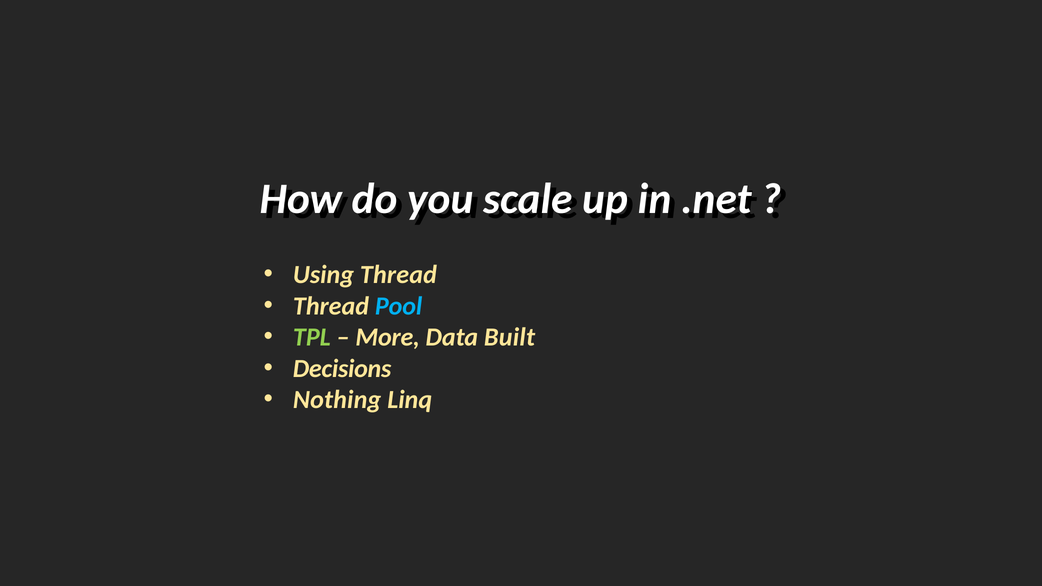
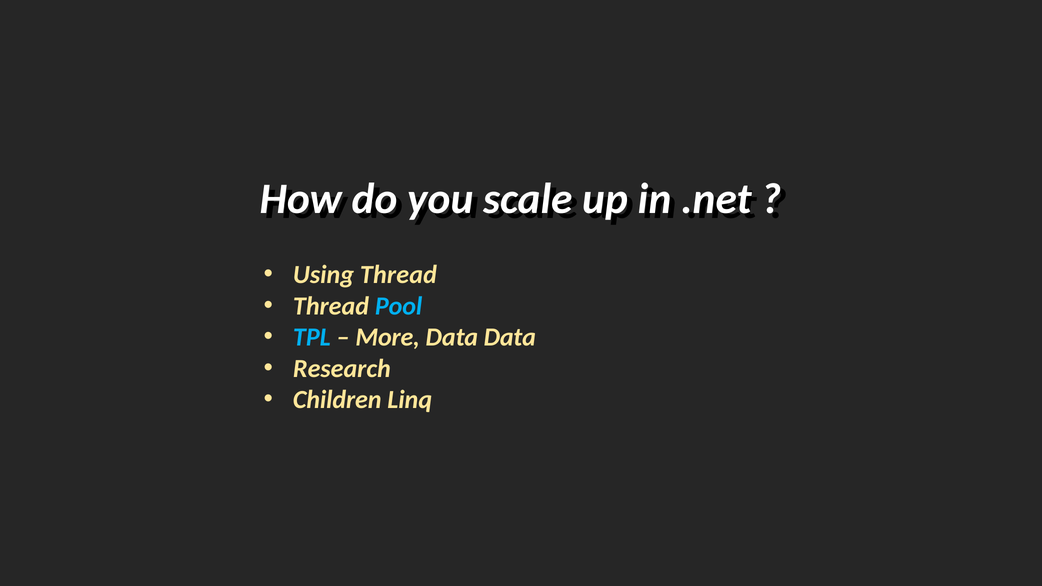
TPL colour: light green -> light blue (312, 337)
Data Built: Built -> Data (510, 337)
Decisions: Decisions -> Research (342, 369)
Nothing: Nothing -> Children (337, 400)
